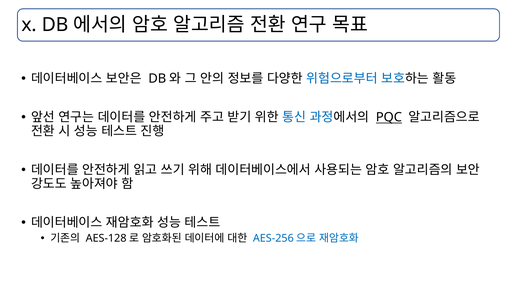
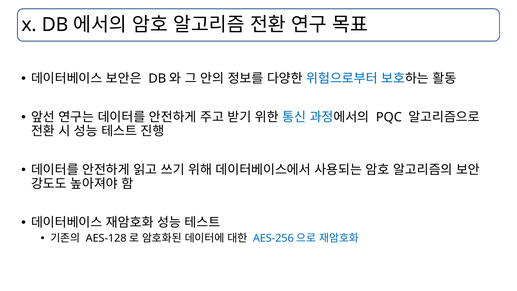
PQC underline: present -> none (389, 117)
